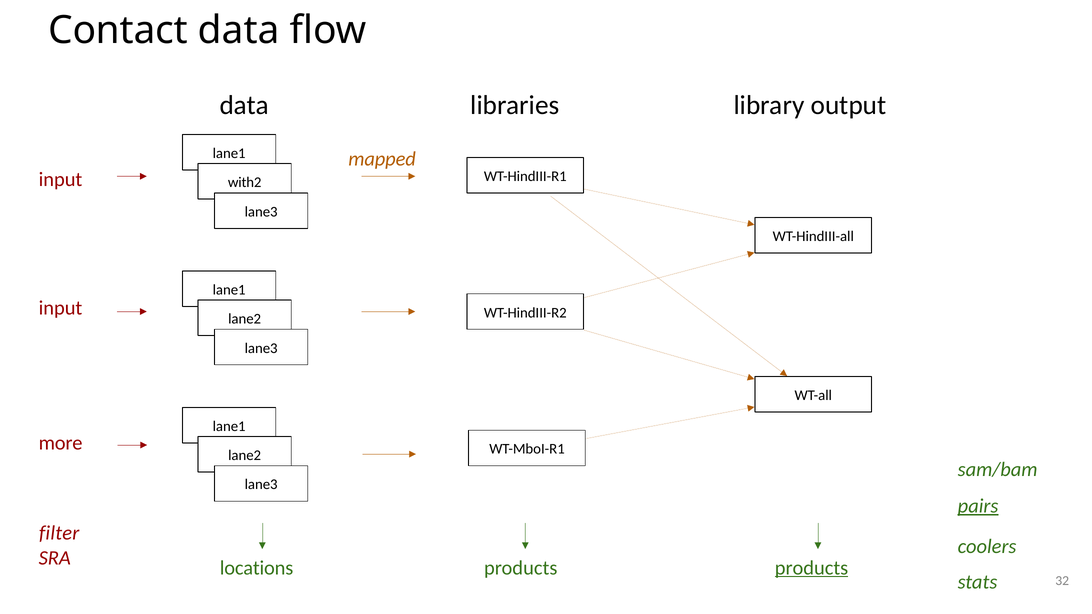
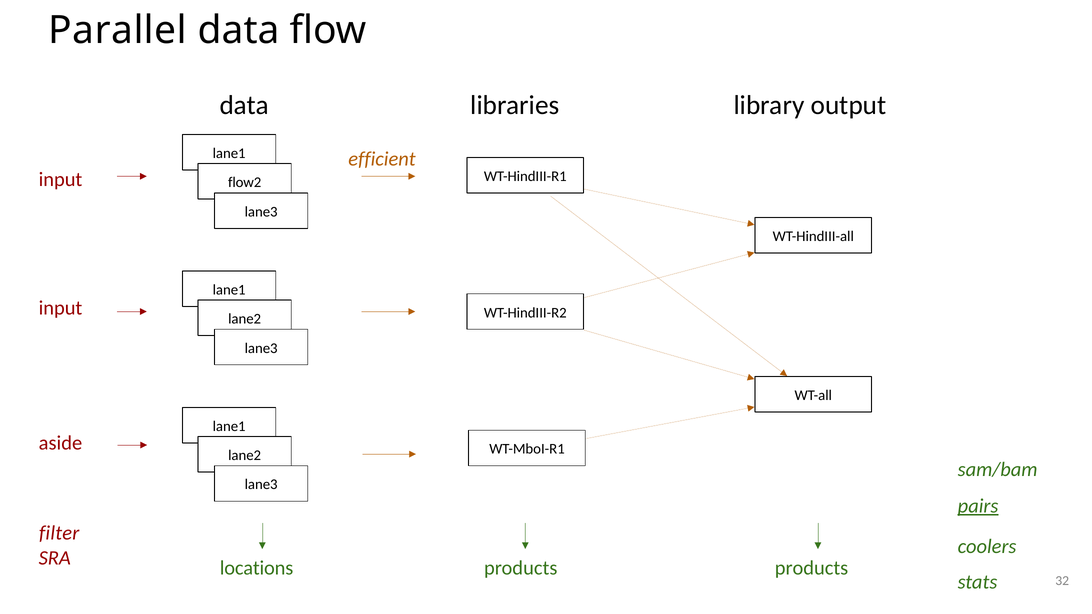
Contact: Contact -> Parallel (118, 30)
mapped: mapped -> efficient (382, 159)
with2: with2 -> flow2 (245, 182)
more: more -> aside (60, 443)
products underline: present -> none (812, 568)
